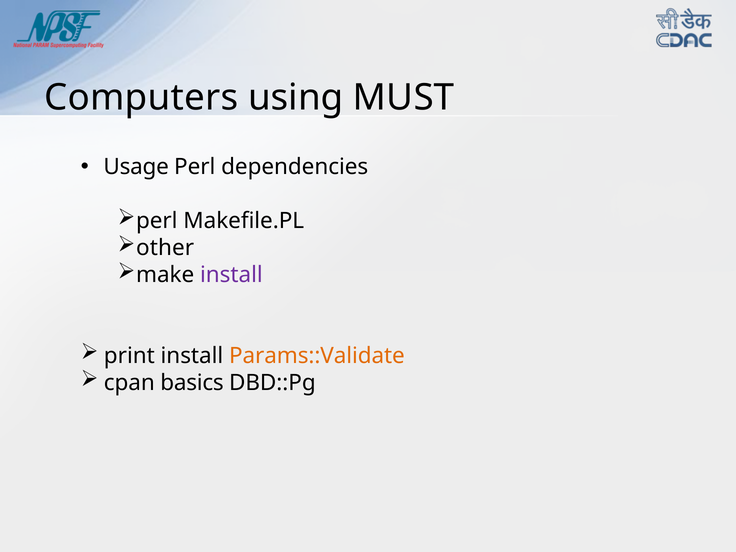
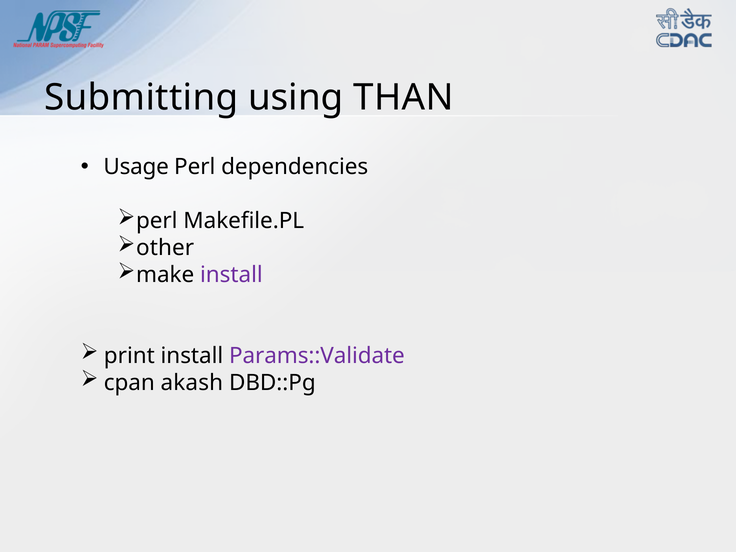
Computers: Computers -> Submitting (141, 98)
MUST: MUST -> THAN (404, 98)
Params::Validate colour: orange -> purple (317, 356)
basics: basics -> akash (192, 383)
